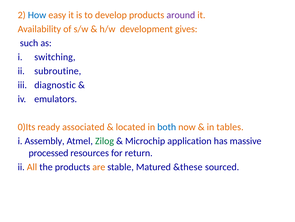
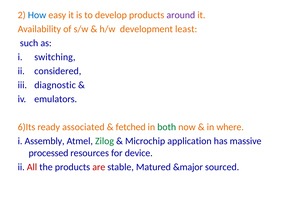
gives: gives -> least (186, 29)
subroutine: subroutine -> considered (58, 71)
0)Its: 0)Its -> 6)Its (26, 127)
located: located -> fetched (131, 127)
both colour: blue -> green (167, 127)
tables: tables -> where (230, 127)
return: return -> device (139, 153)
All colour: orange -> red (32, 167)
are colour: orange -> red (99, 167)
&these: &these -> &major (188, 167)
